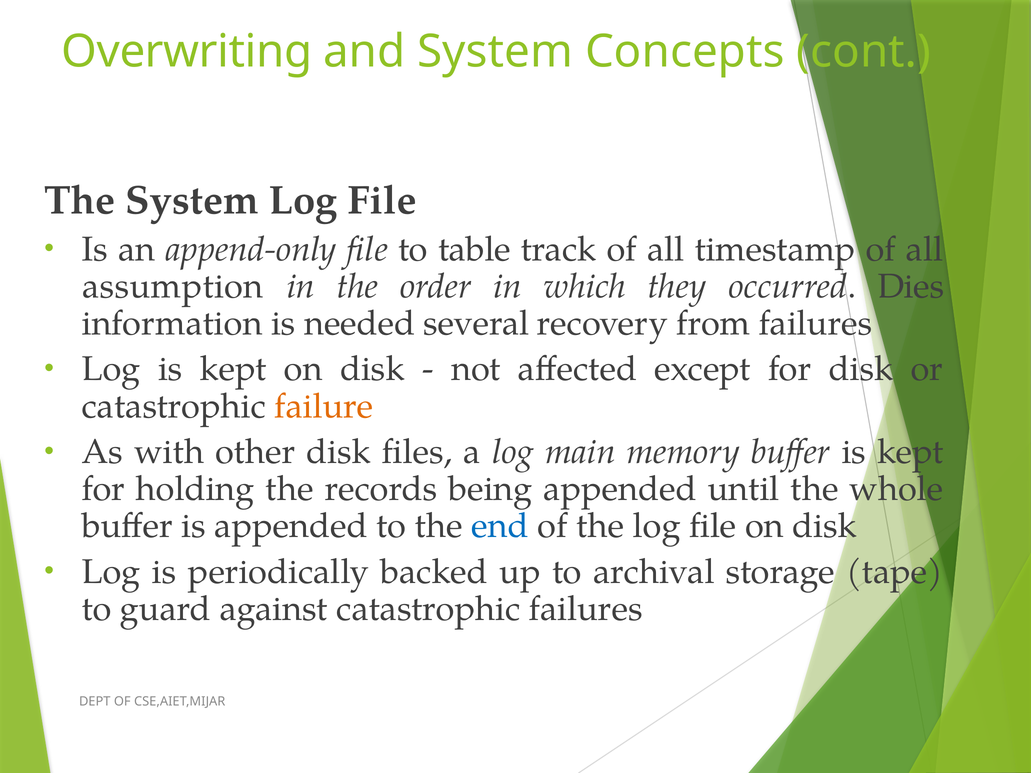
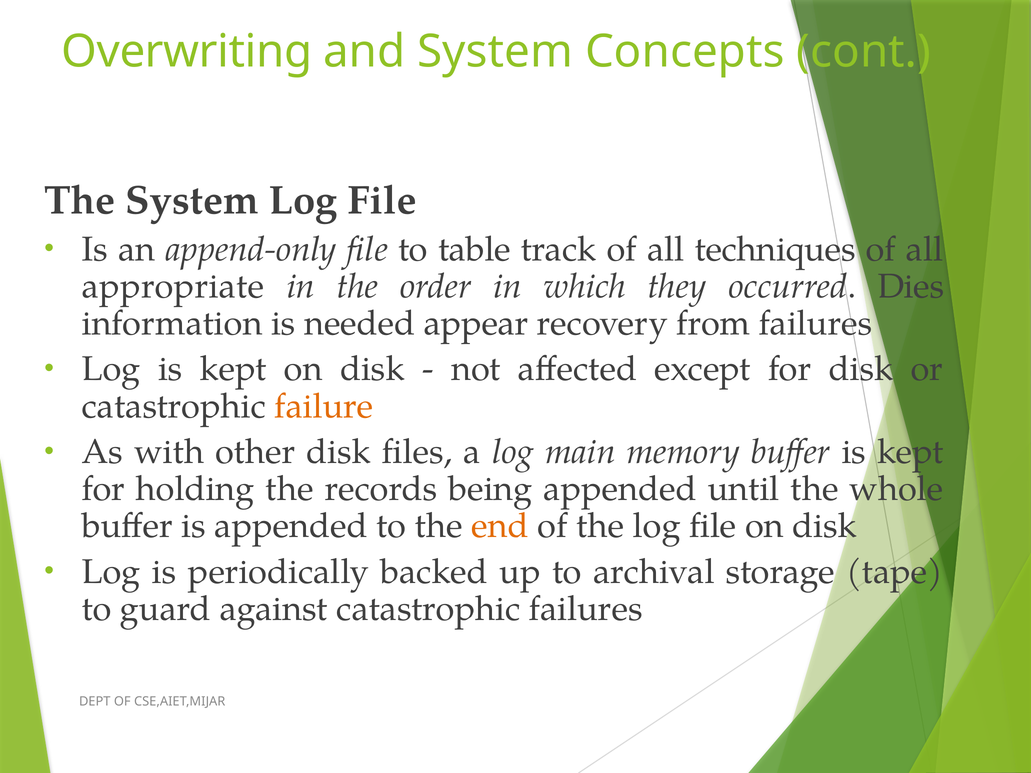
timestamp: timestamp -> techniques (775, 249)
assumption: assumption -> appropriate (173, 286)
several: several -> appear (476, 324)
end colour: blue -> orange (500, 526)
